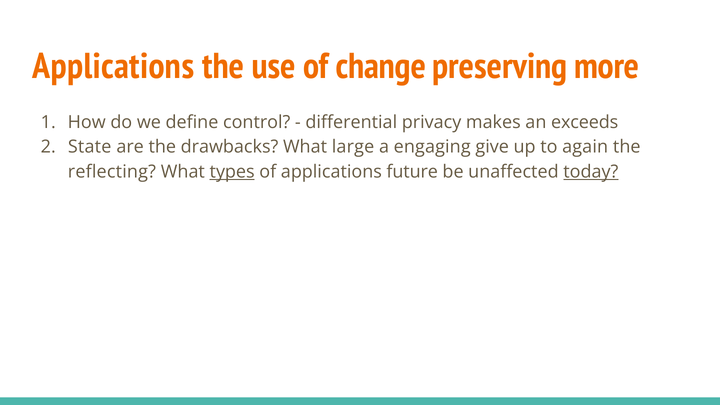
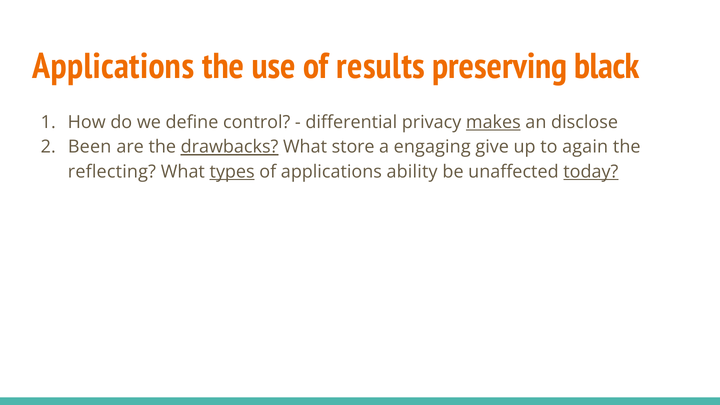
change: change -> results (381, 66)
more: more -> black (607, 66)
makes underline: none -> present (493, 122)
exceeds: exceeds -> disclose (585, 122)
State: State -> Been (90, 147)
drawbacks underline: none -> present (230, 147)
large: large -> store (353, 147)
future: future -> ability (412, 172)
